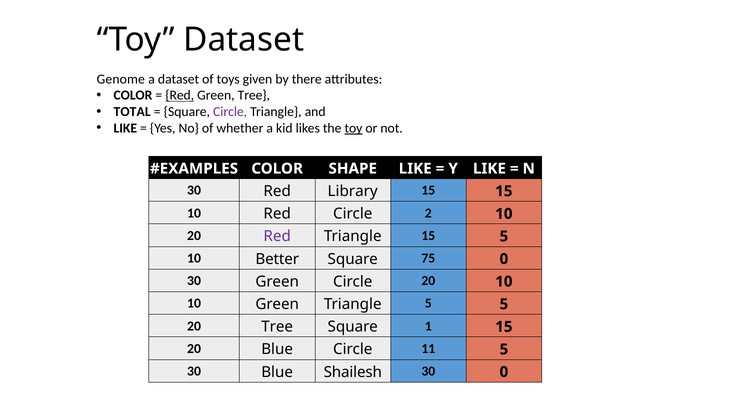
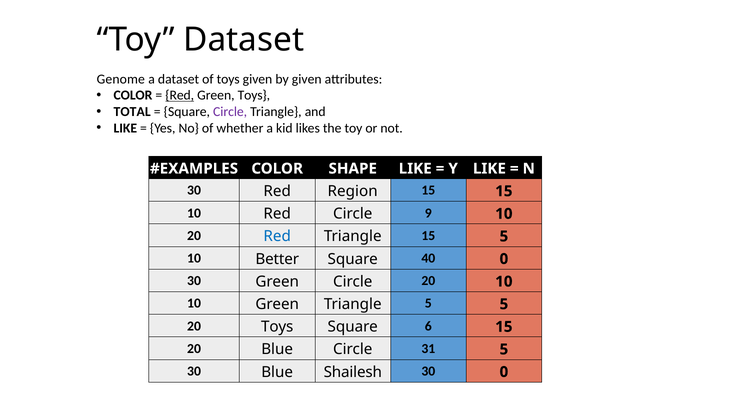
by there: there -> given (307, 79)
Green Tree: Tree -> Toys (254, 95)
toy underline: present -> none (353, 128)
Library: Library -> Region (353, 191)
2: 2 -> 9 (428, 213)
Red colour: purple -> blue (277, 236)
75: 75 -> 40 (428, 258)
20 Tree: Tree -> Toys (277, 327)
1: 1 -> 6 (428, 326)
11: 11 -> 31 (428, 349)
